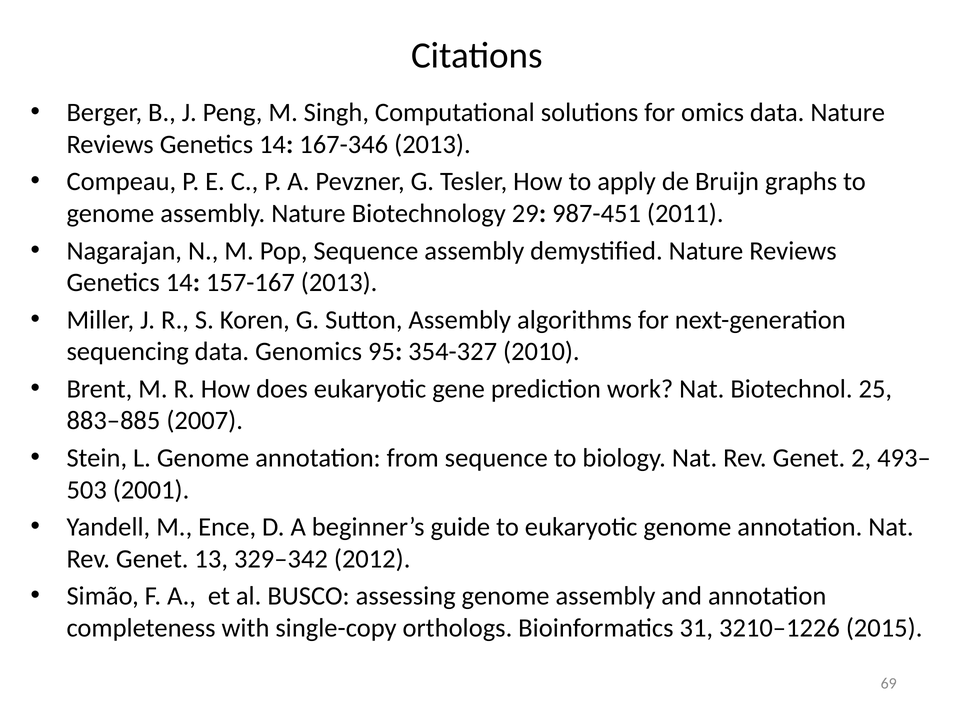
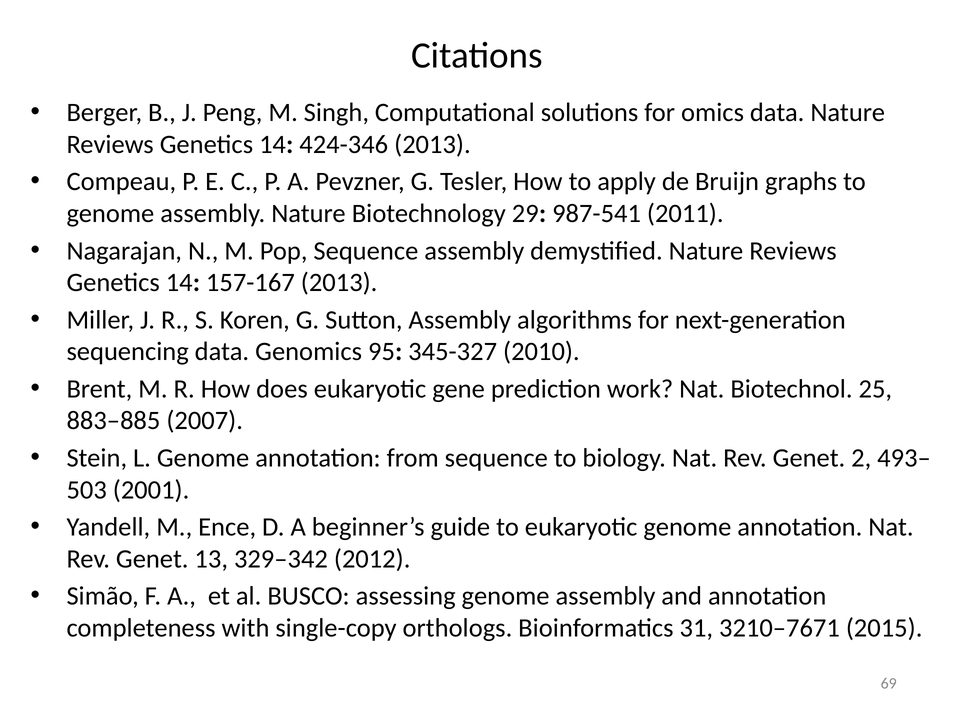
167-346: 167-346 -> 424-346 (344, 144)
987-451: 987-451 -> 987-541 (597, 213)
354-327: 354-327 -> 345-327 (453, 351)
3210–1226: 3210–1226 -> 3210–7671 (779, 627)
